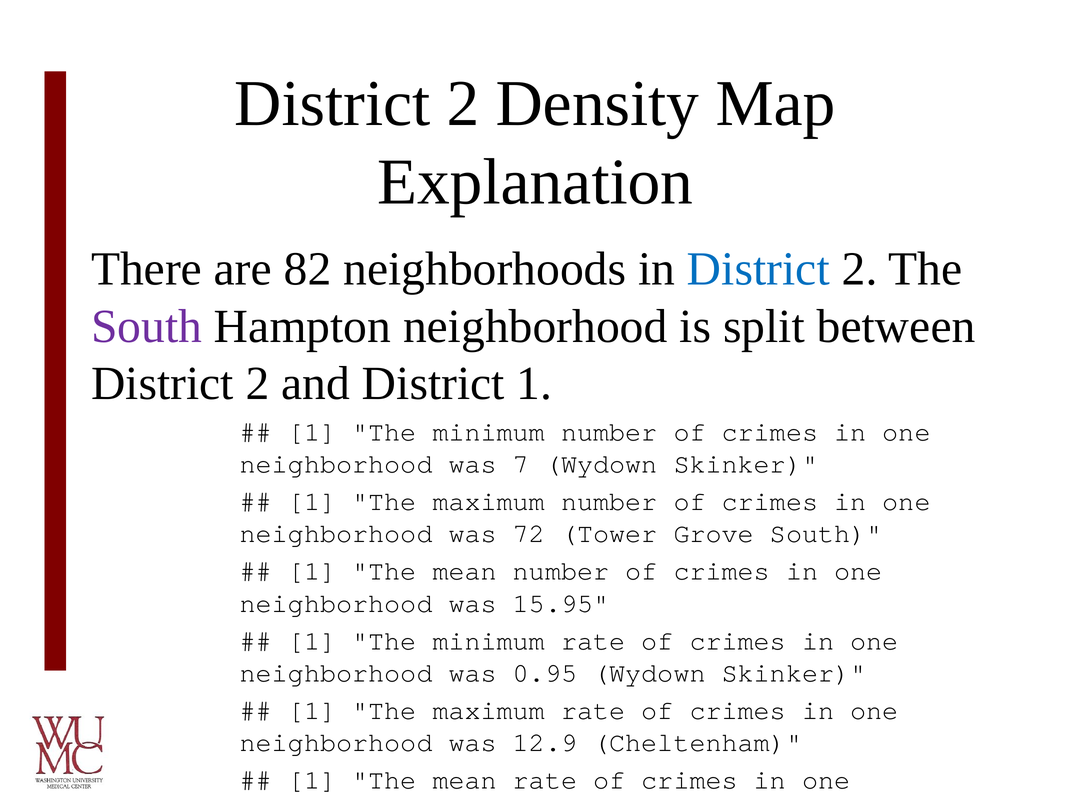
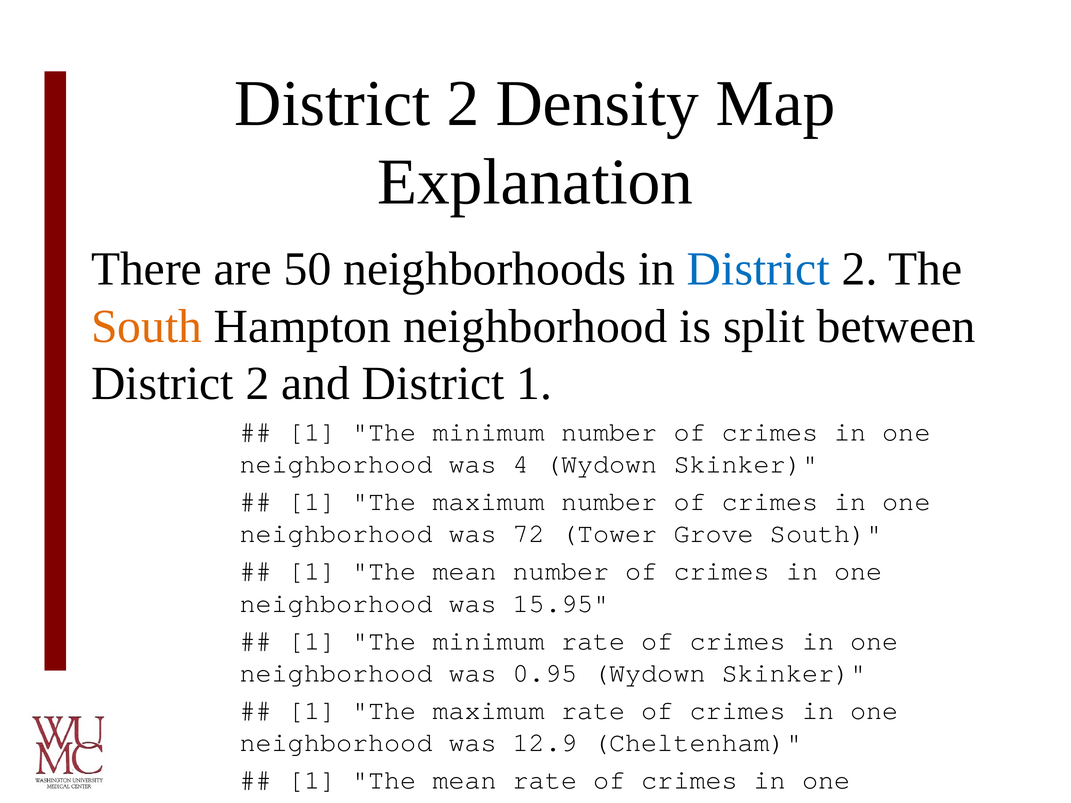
82: 82 -> 50 (308, 269)
South colour: purple -> orange (147, 326)
7: 7 -> 4 (521, 464)
